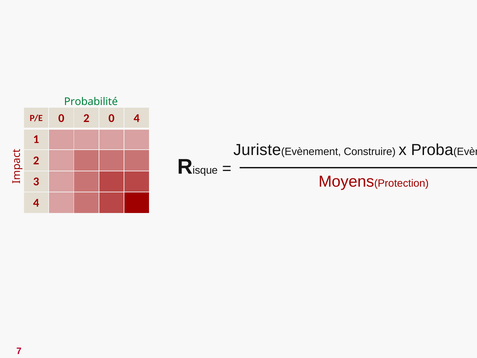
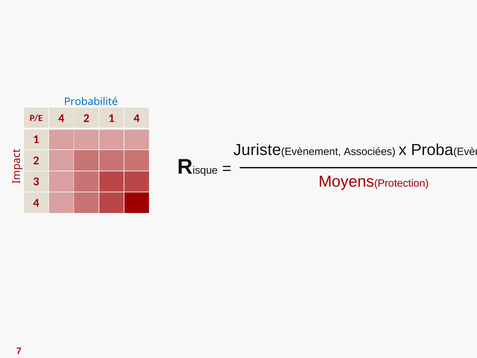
Probabilité colour: green -> blue (91, 102)
P/E 0: 0 -> 4 (61, 118)
2 0: 0 -> 1 (112, 118)
Construire: Construire -> Associées (370, 151)
